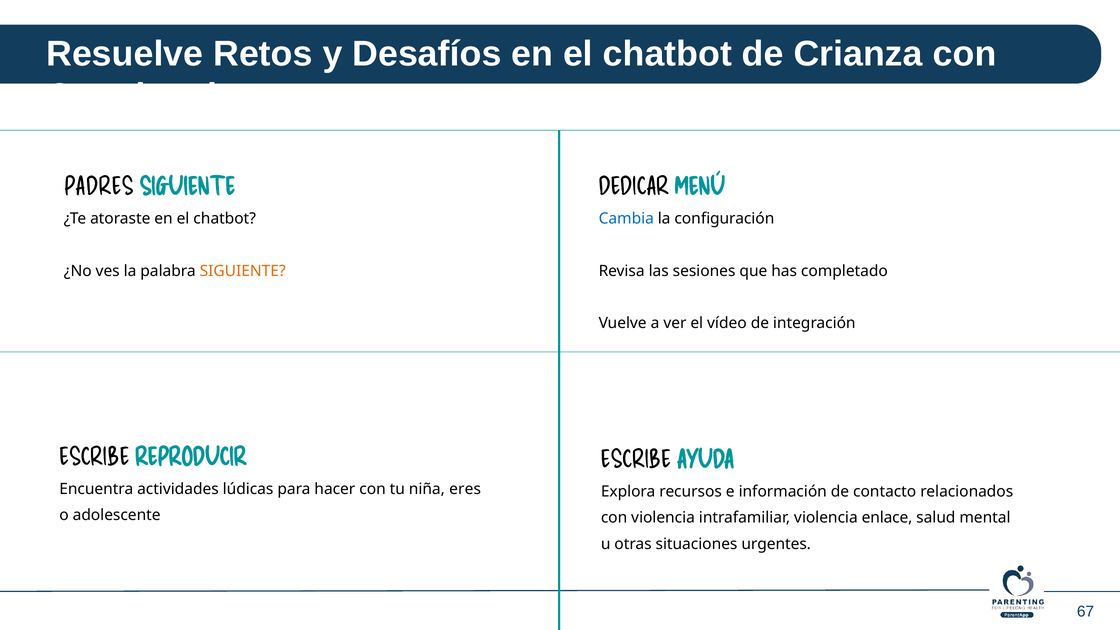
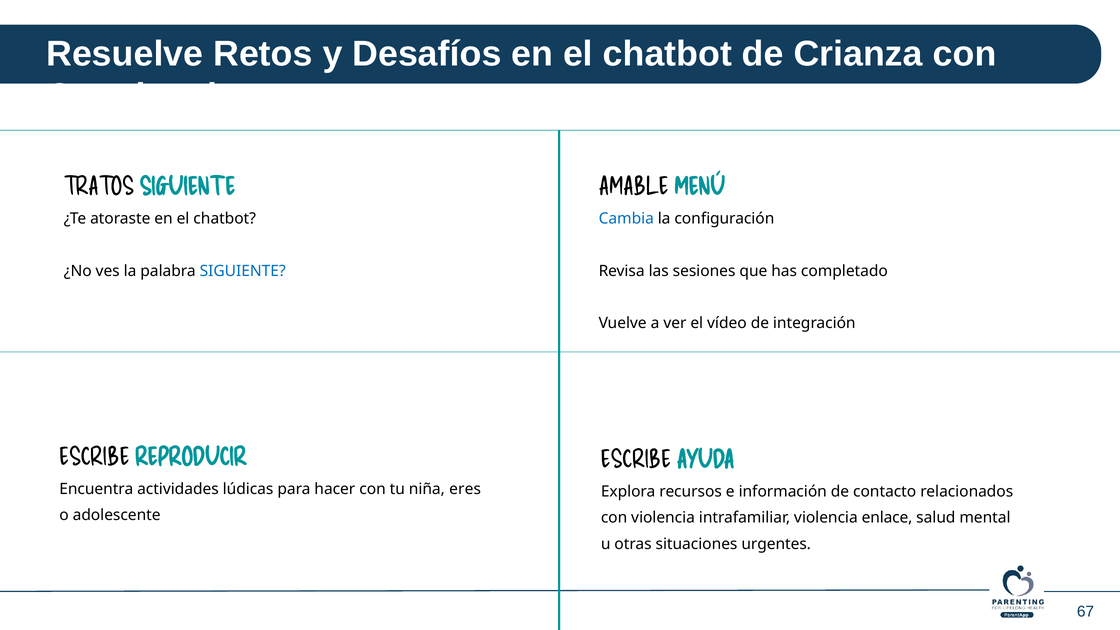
PADRES: PADRES -> TRATOS (99, 187)
DEDICAR: DEDICAR -> AMABLE (634, 187)
SIGUIENTE colour: orange -> blue (243, 271)
